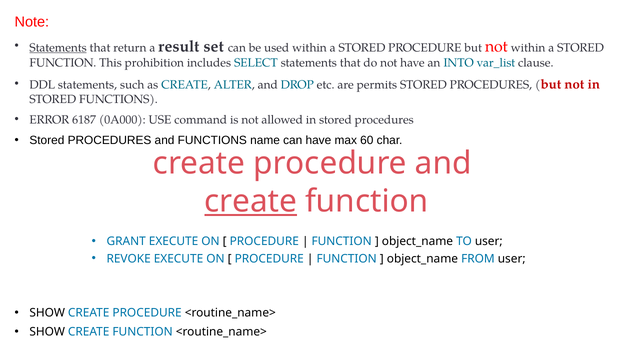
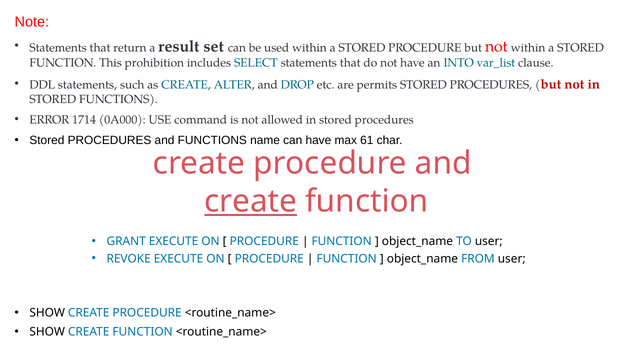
Statements underline: present -> none (58, 48)
6187: 6187 -> 1714 (84, 120)
60: 60 -> 61 (367, 140)
